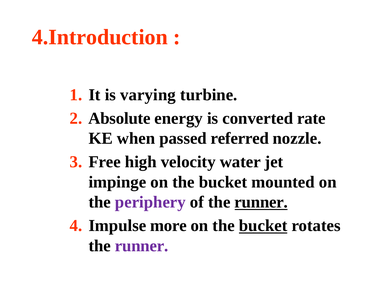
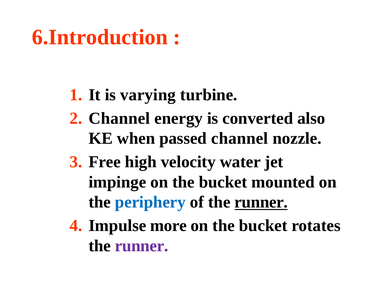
4.Introduction: 4.Introduction -> 6.Introduction (100, 37)
Absolute: Absolute -> Channel (119, 118)
rate: rate -> also (311, 118)
passed referred: referred -> channel (240, 138)
periphery colour: purple -> blue (150, 202)
bucket underline: present -> none (263, 225)
